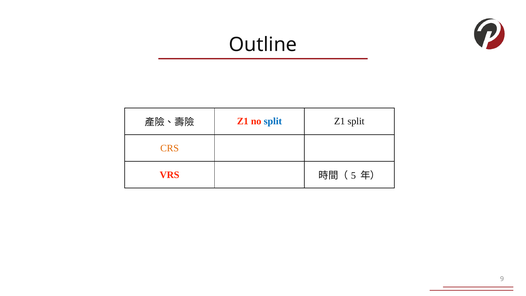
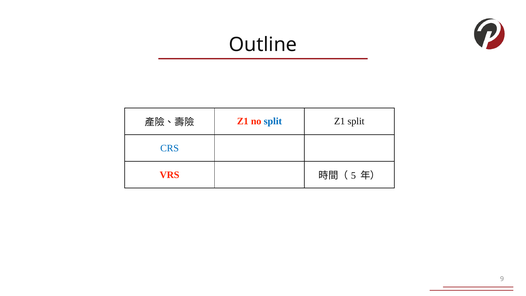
CRS colour: orange -> blue (170, 148)
